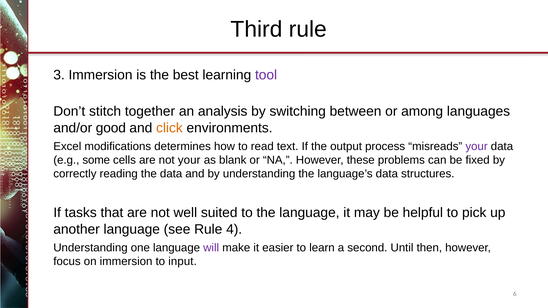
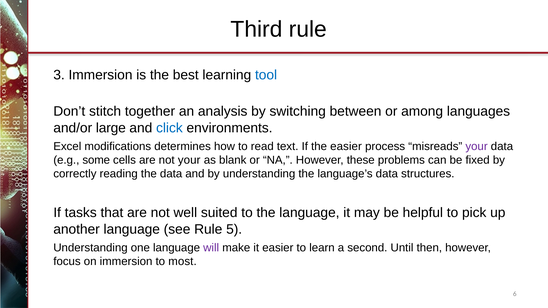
tool colour: purple -> blue (266, 75)
good: good -> large (111, 128)
click colour: orange -> blue (169, 128)
the output: output -> easier (346, 147)
4: 4 -> 5 (234, 229)
input: input -> most (183, 262)
